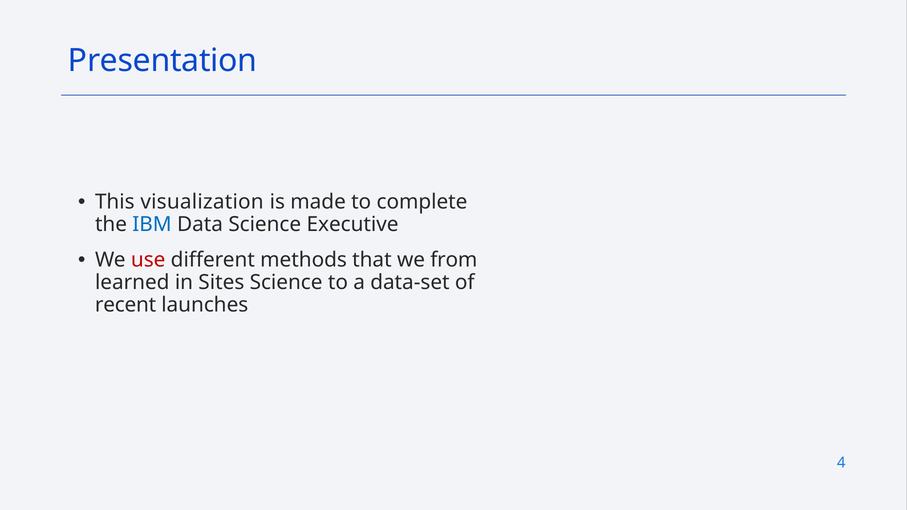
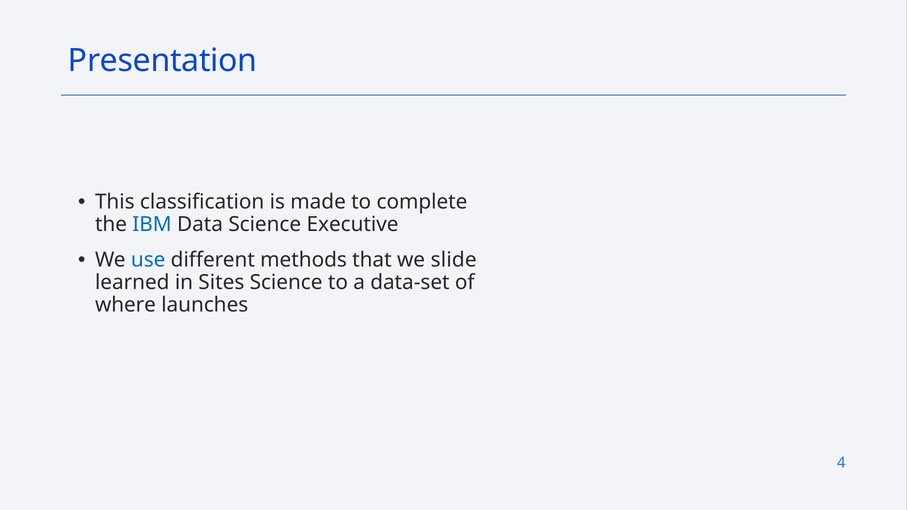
visualization: visualization -> classification (202, 202)
use colour: red -> blue (148, 260)
from: from -> slide (454, 260)
recent: recent -> where (125, 305)
